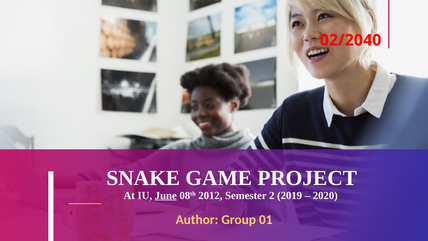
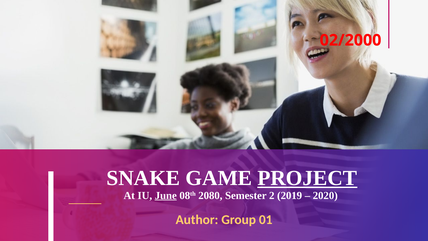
02/2040: 02/2040 -> 02/2000 (351, 40)
PROJECT underline: none -> present (307, 178)
2012: 2012 -> 2080 (210, 195)
